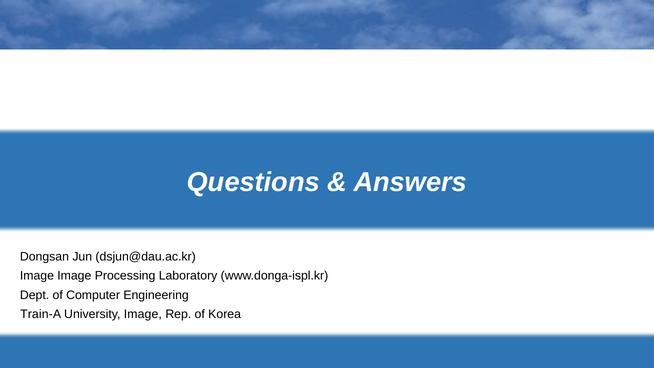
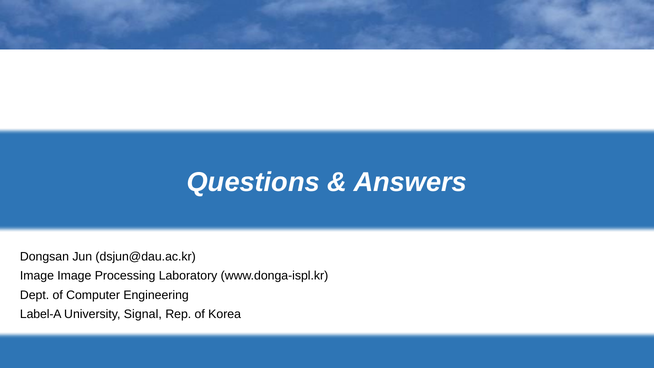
Train-A: Train-A -> Label-A (41, 314)
University Image: Image -> Signal (143, 314)
